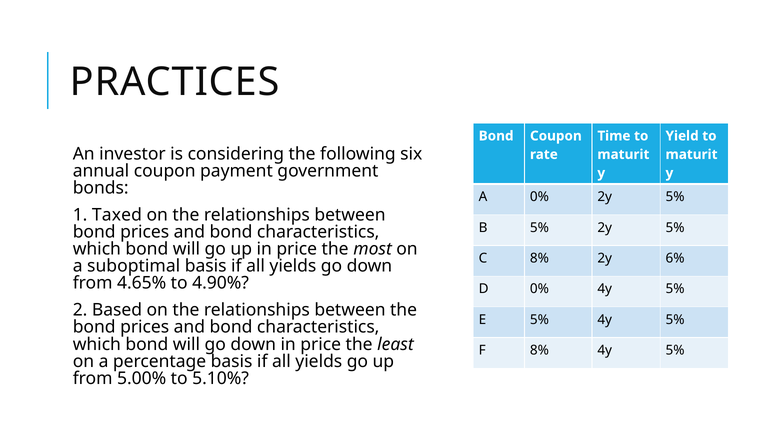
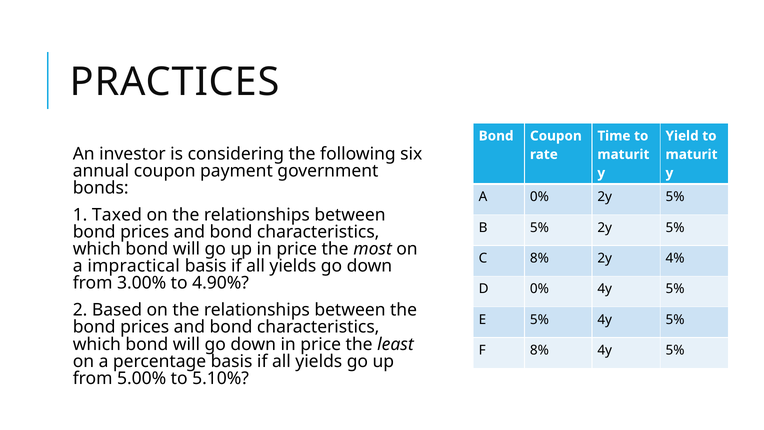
6%: 6% -> 4% (675, 258)
suboptimal: suboptimal -> impractical (134, 266)
4.65%: 4.65% -> 3.00% (142, 283)
